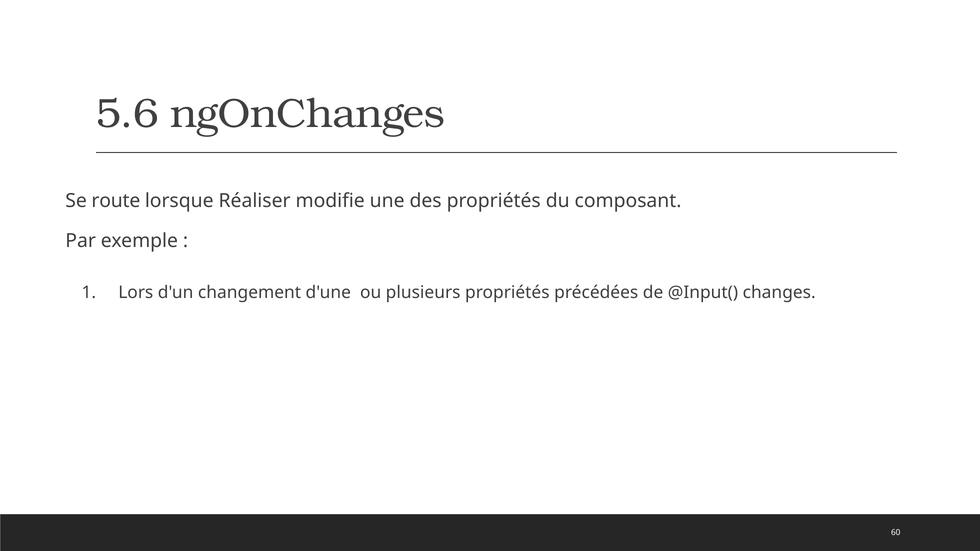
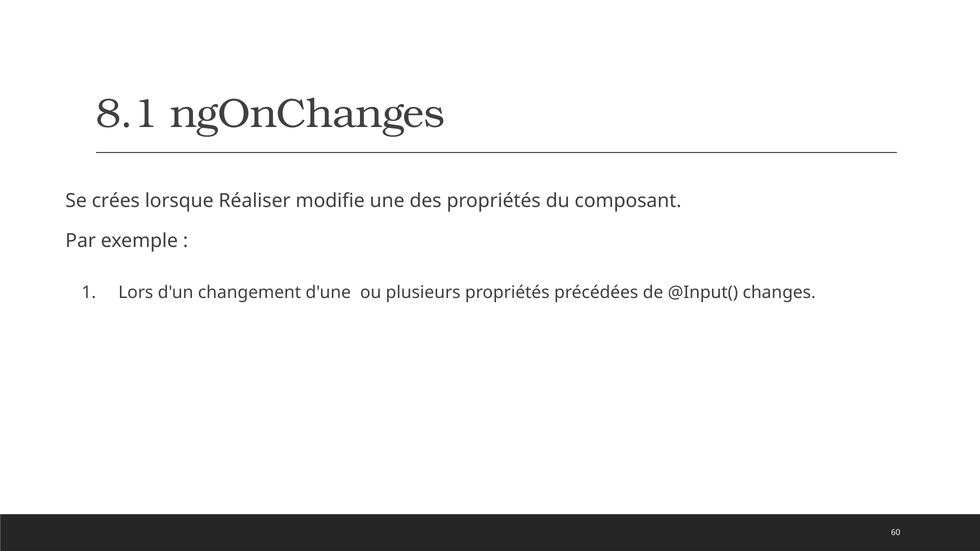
5.6: 5.6 -> 8.1 (127, 114)
route: route -> crées (116, 201)
